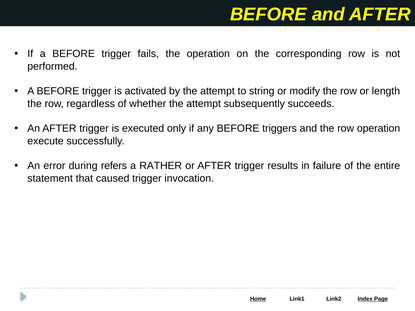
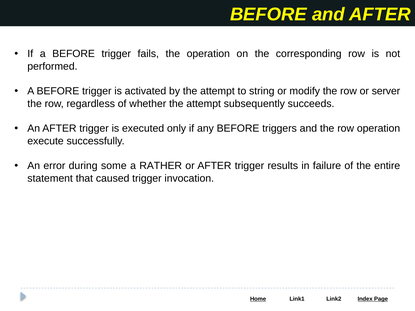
length: length -> server (386, 91)
refers: refers -> some (114, 166)
